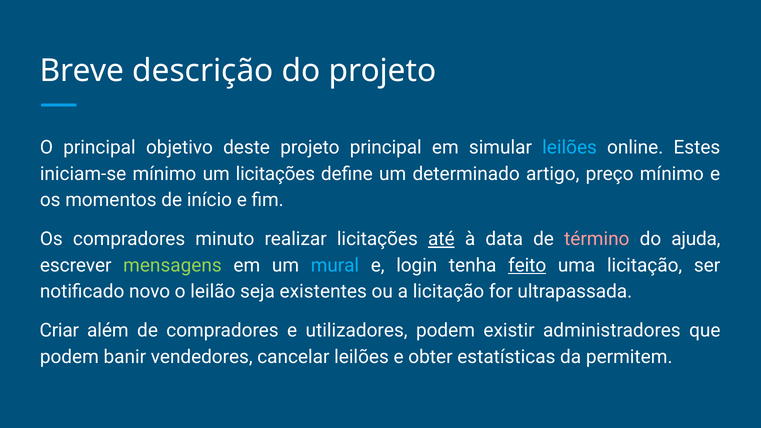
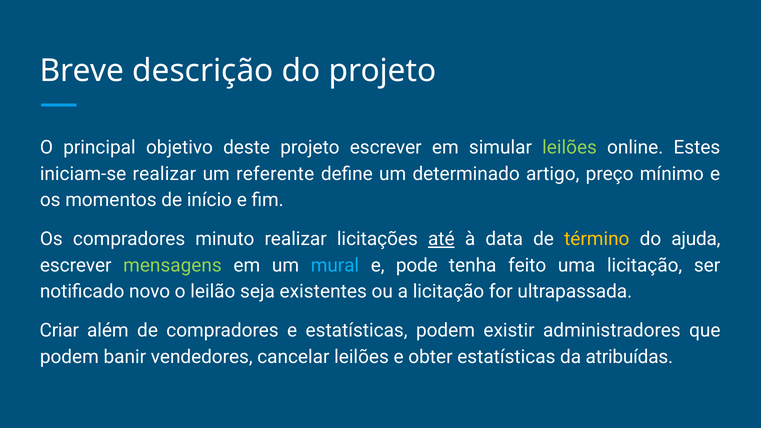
projeto principal: principal -> escrever (386, 148)
leilões colour: light blue -> light green (570, 148)
iniciam-se mínimo: mínimo -> realizar (164, 174)
um licitações: licitações -> referente (275, 174)
término colour: pink -> yellow (597, 239)
login: login -> pode (417, 265)
feito underline: present -> none (527, 265)
e utilizadores: utilizadores -> estatísticas (357, 331)
permitem: permitem -> atribuídas (629, 357)
